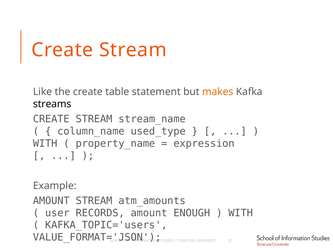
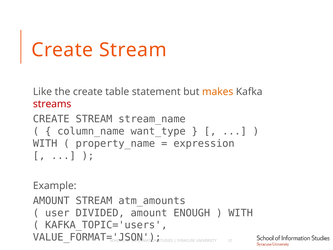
streams colour: black -> red (52, 104)
used_type: used_type -> want_type (158, 131)
RECORDS: RECORDS -> DIVIDED (100, 213)
